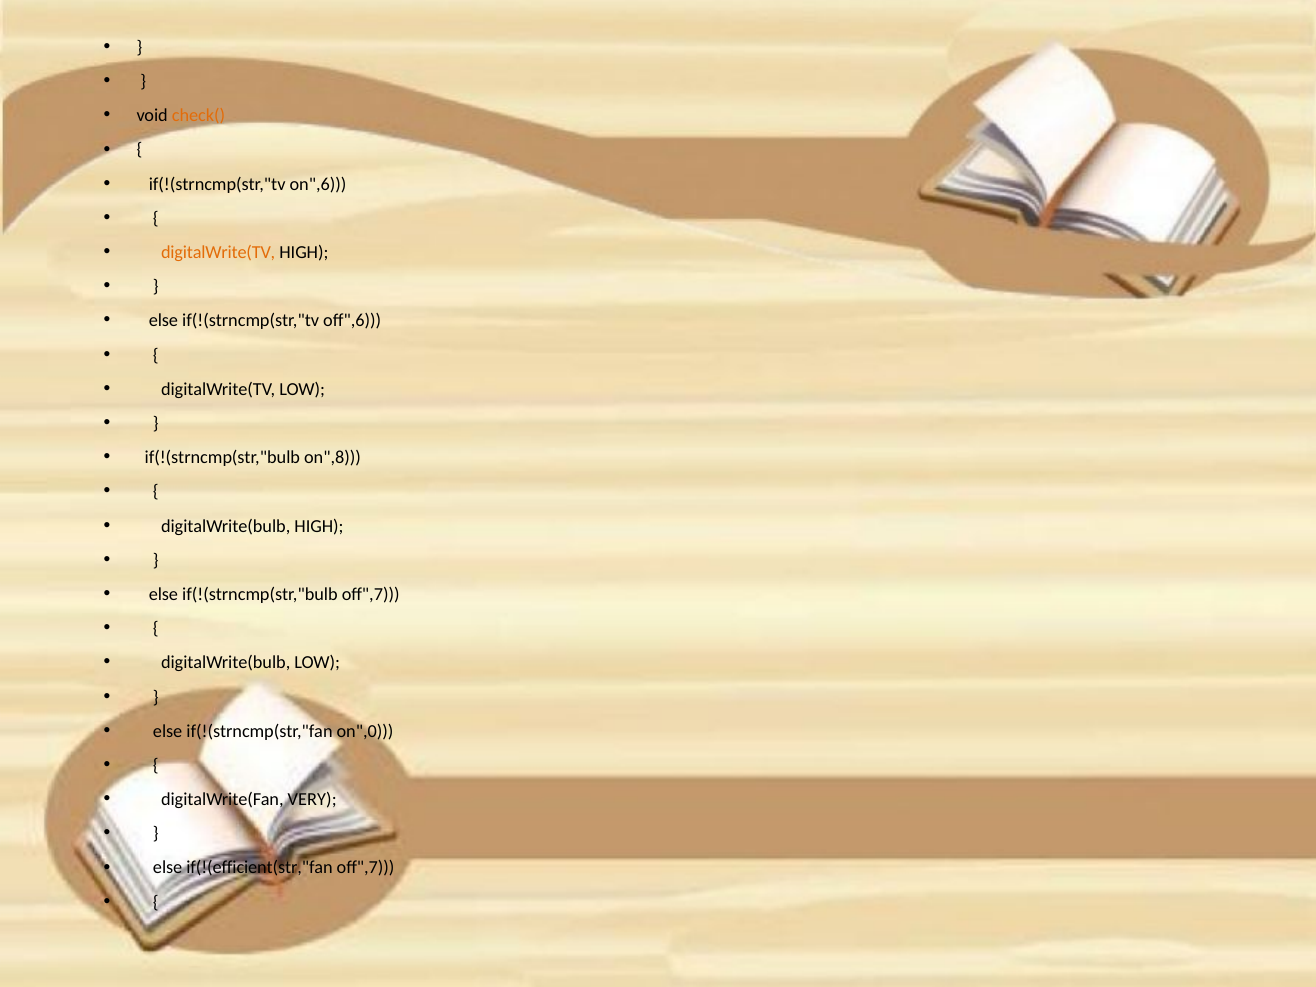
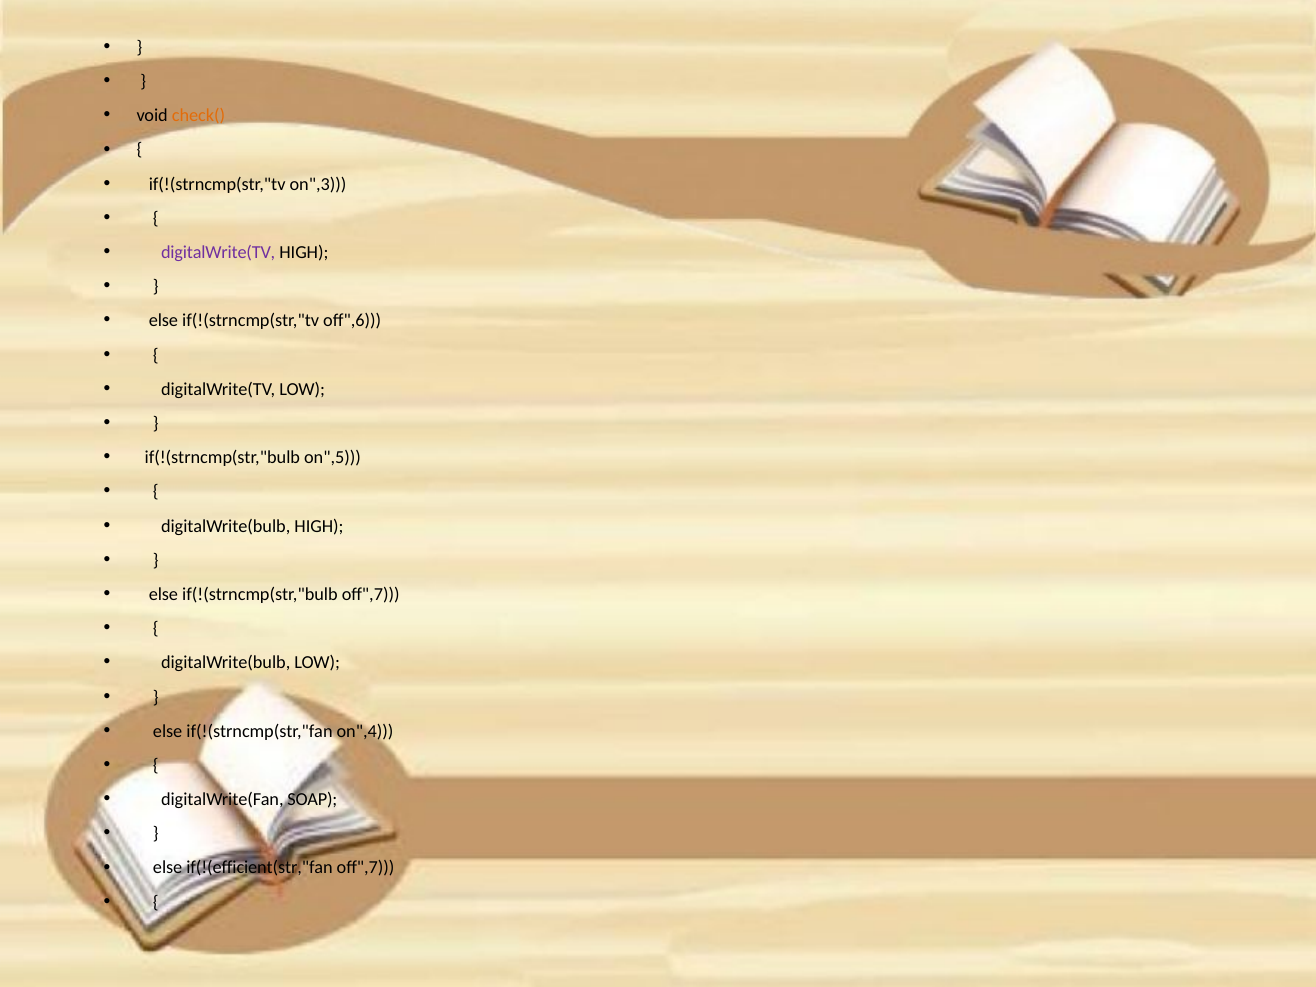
on",6: on",6 -> on",3 (318, 184)
digitalWrite(TV colour: orange -> purple (218, 252)
on",8: on",8 -> on",5 (333, 458)
on",0: on",0 -> on",4 (365, 731)
VERY: VERY -> SOAP (312, 800)
